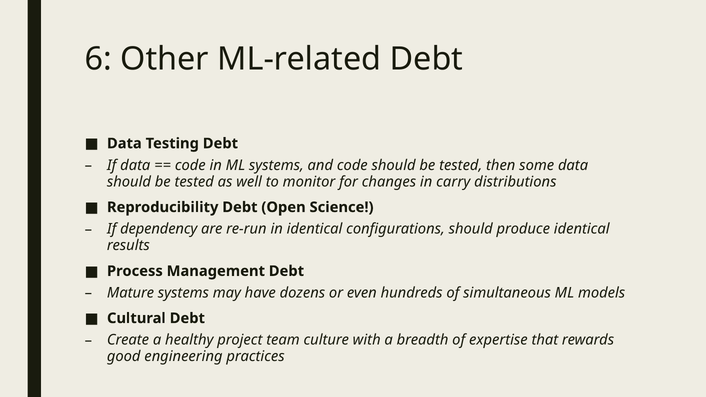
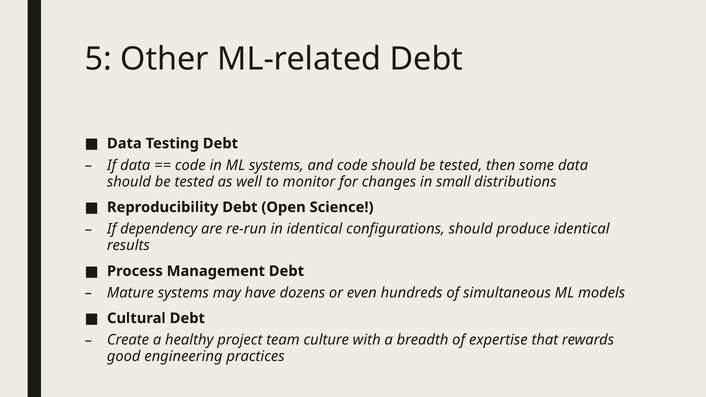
6: 6 -> 5 (98, 59)
carry: carry -> small (453, 182)
